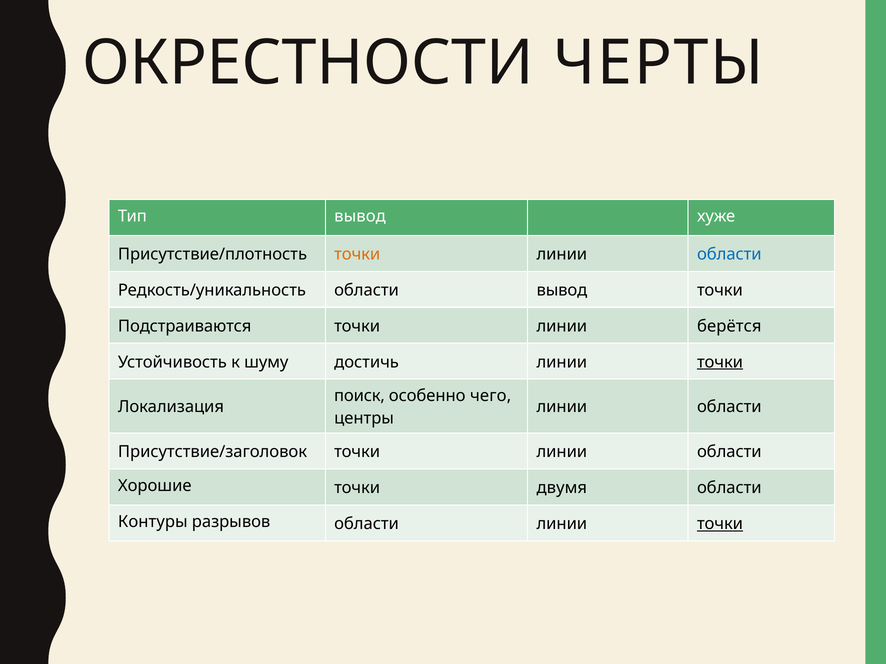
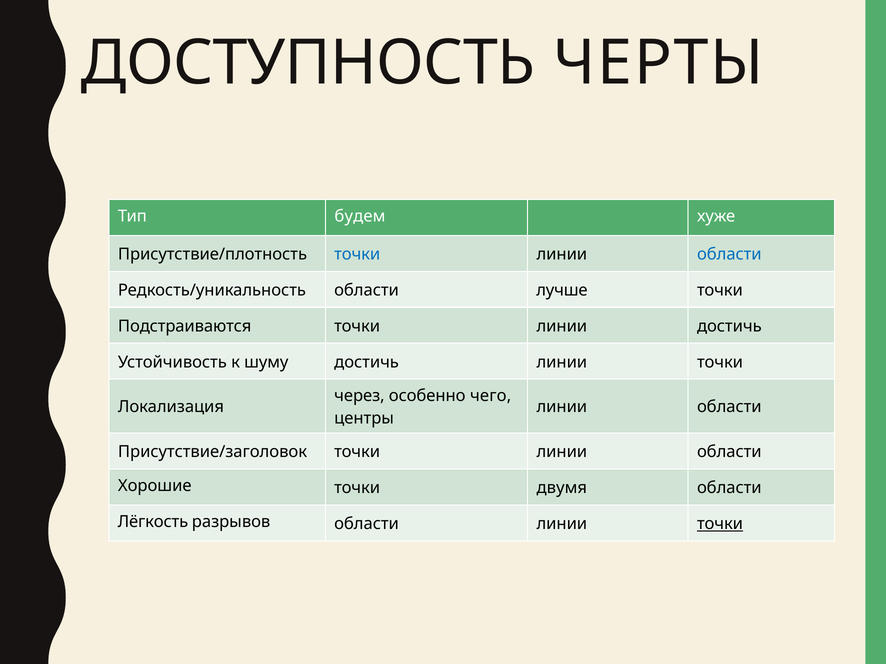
ОКРЕСТНОСТИ: ОКРЕСТНОСТИ -> ДОСТУПНОСТЬ (308, 63)
Тип вывод: вывод -> будем (360, 216)
точки colour: orange -> blue (357, 255)
области вывод: вывод -> лучше (562, 290)
линии берётся: берётся -> достичь (729, 326)
точки underline: present -> none (720, 362)
поиск: поиск -> через (359, 396)
Контуры: Контуры -> Лёгкость (153, 522)
